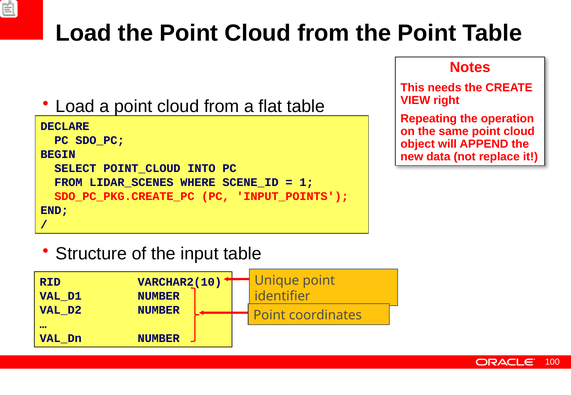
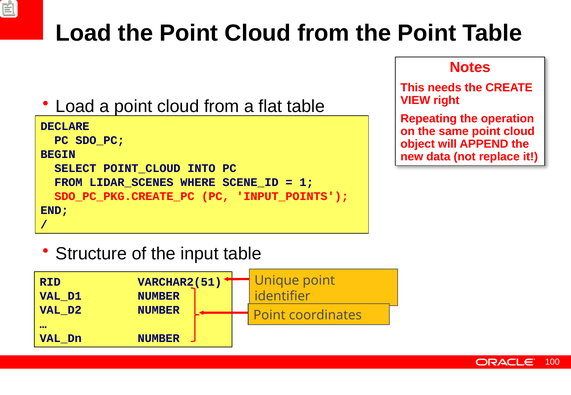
VARCHAR2(10: VARCHAR2(10 -> VARCHAR2(51 (180, 282)
